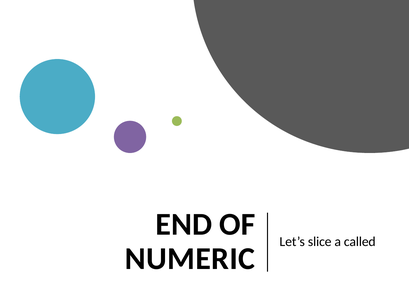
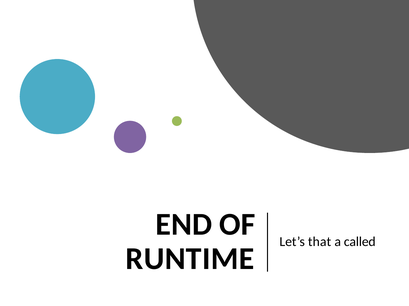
slice: slice -> that (320, 242)
NUMERIC: NUMERIC -> RUNTIME (190, 259)
